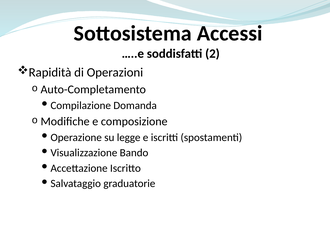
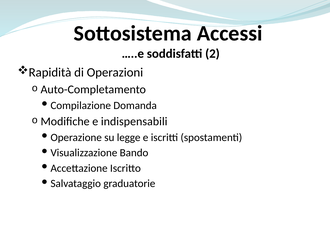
composizione: composizione -> indispensabili (134, 122)
